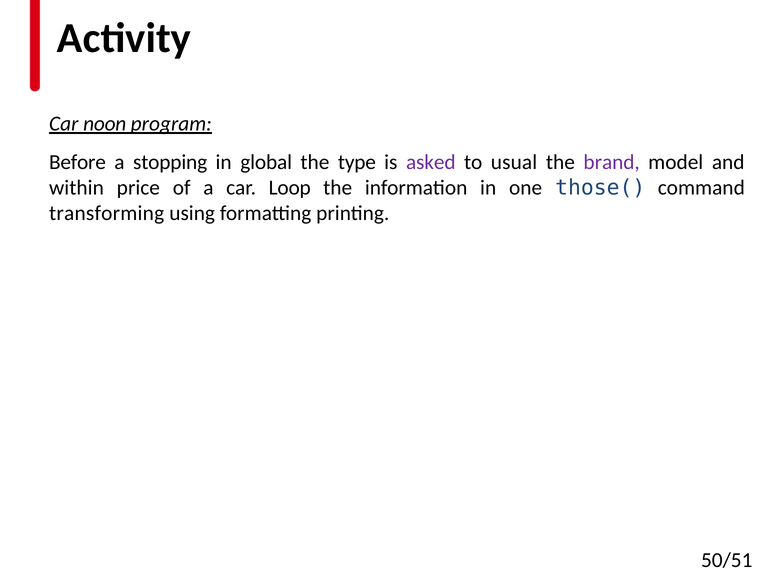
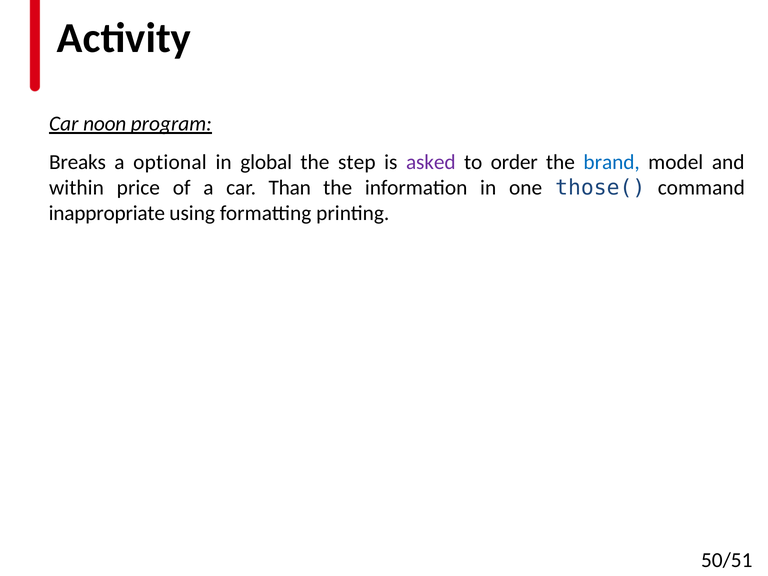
Before: Before -> Breaks (77, 162)
stopping: stopping -> optional (170, 162)
type: type -> step (357, 162)
usual: usual -> order (514, 162)
brand colour: purple -> blue (612, 162)
Loop: Loop -> Than (290, 188)
transforming: transforming -> inappropriate (107, 213)
